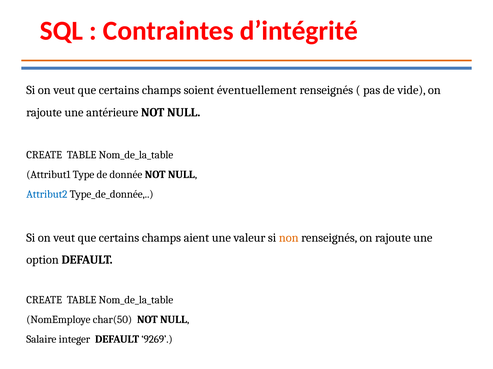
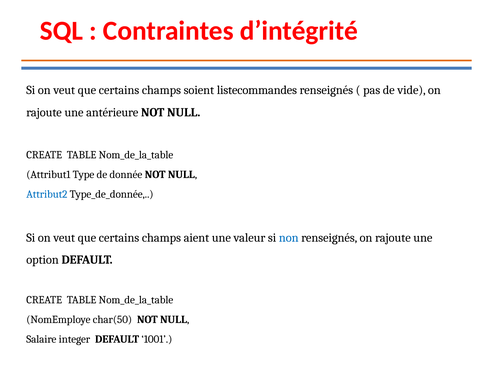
éventuellement: éventuellement -> listecommandes (257, 90)
non colour: orange -> blue (289, 238)
9269: 9269 -> 1001 (157, 340)
